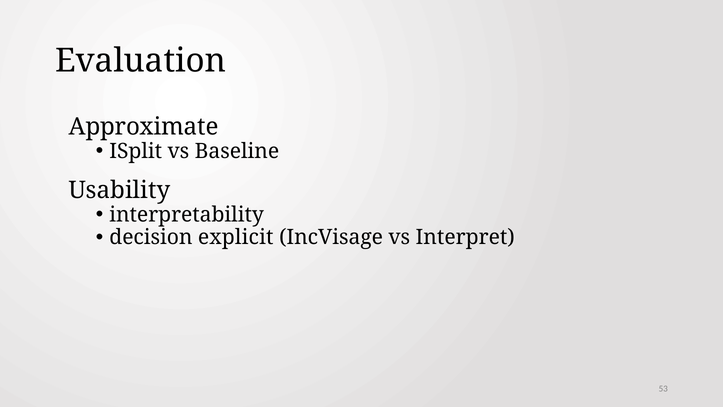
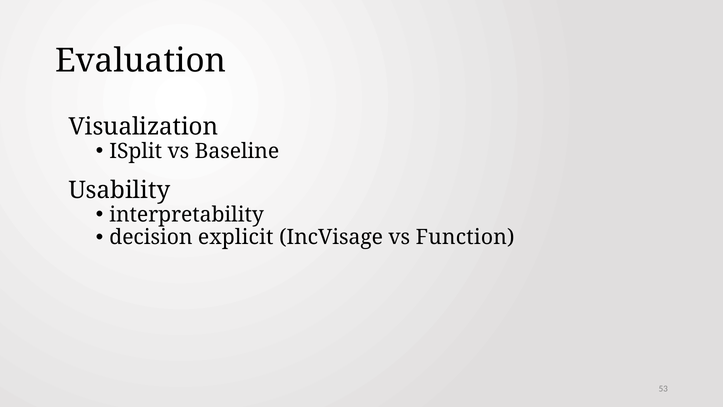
Approximate: Approximate -> Visualization (144, 127)
Interpret: Interpret -> Function (465, 237)
